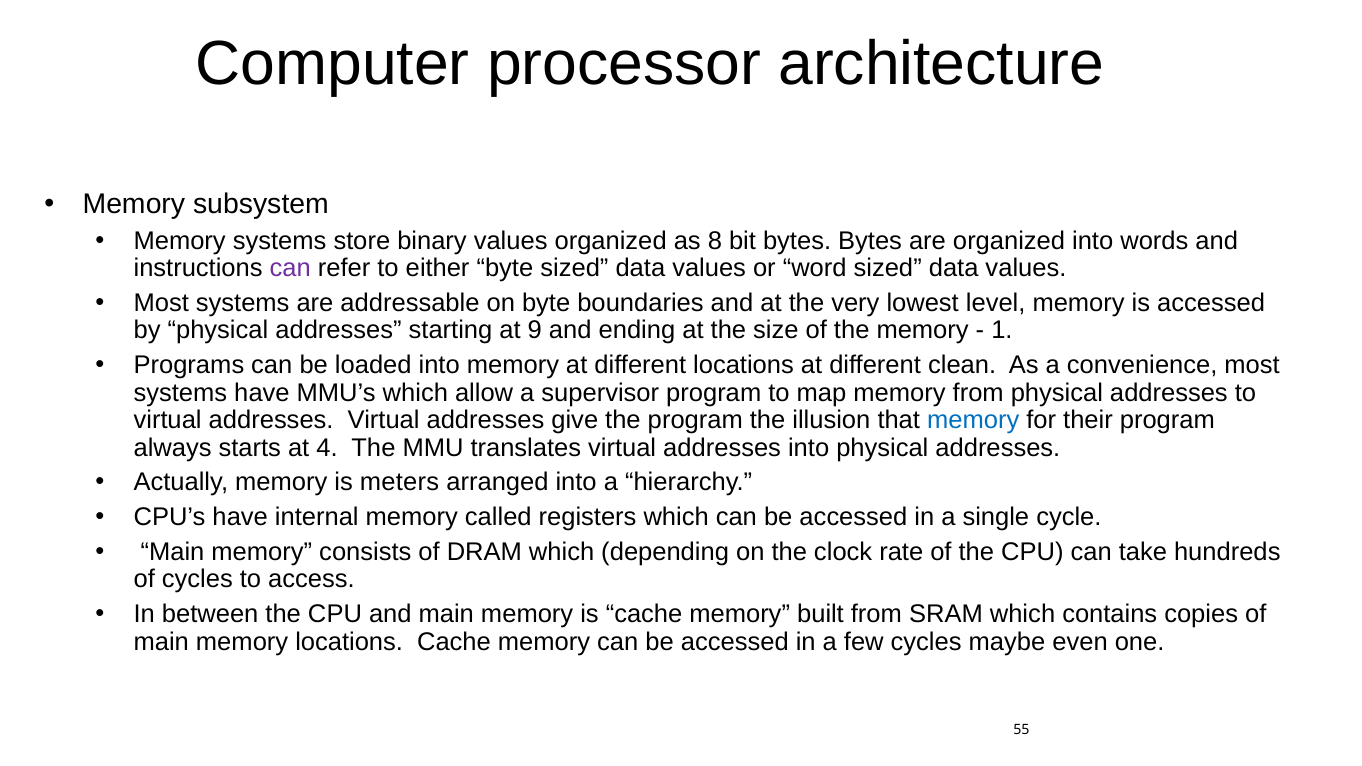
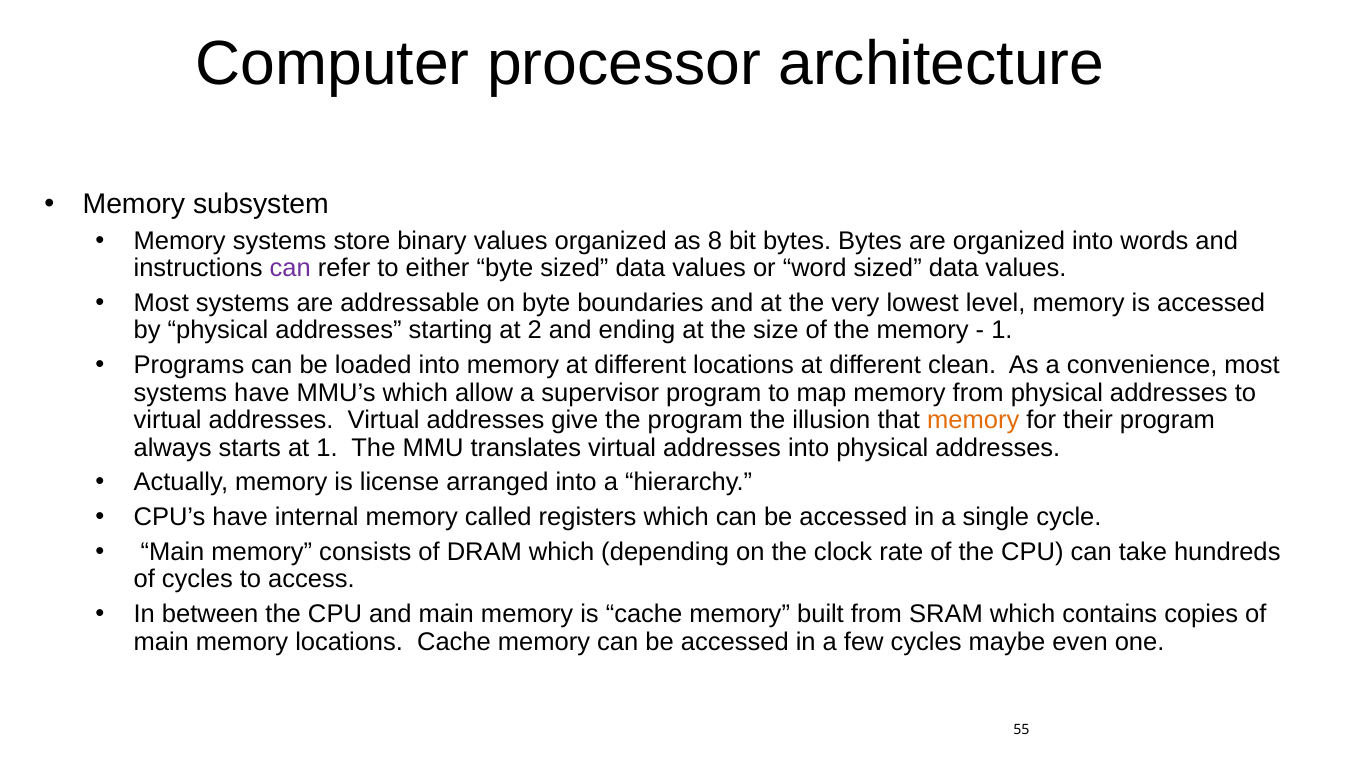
9: 9 -> 2 (535, 331)
memory colour: blue -> orange (973, 420)
at 4: 4 -> 1 (327, 448)
meters: meters -> license (400, 483)
